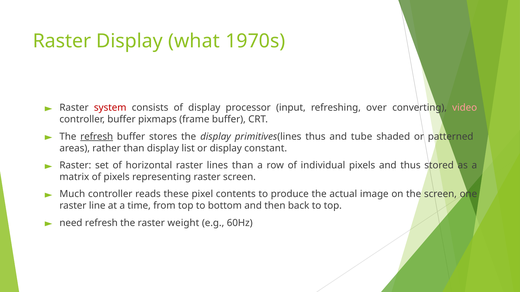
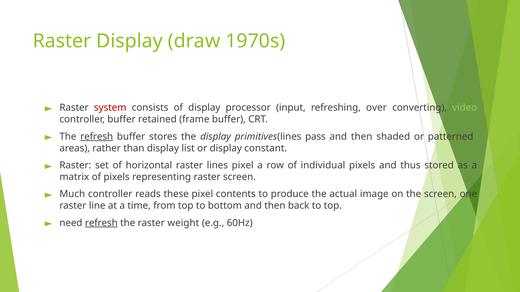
what: what -> draw (194, 41)
video colour: pink -> light green (465, 108)
pixmaps: pixmaps -> retained (157, 120)
primitives(lines thus: thus -> pass (315, 137)
tube: tube -> then (362, 137)
lines than: than -> pixel (243, 166)
refresh underline: none -> present (101, 223)
